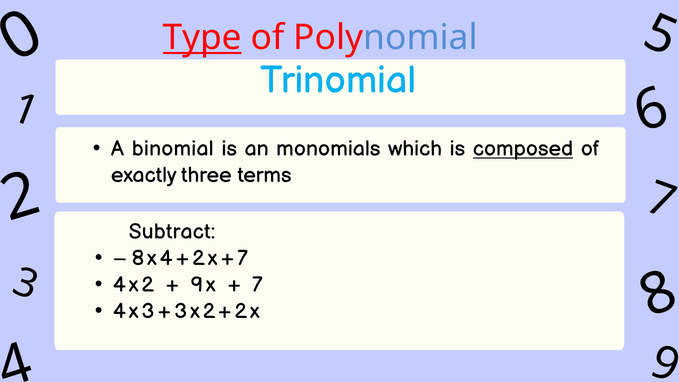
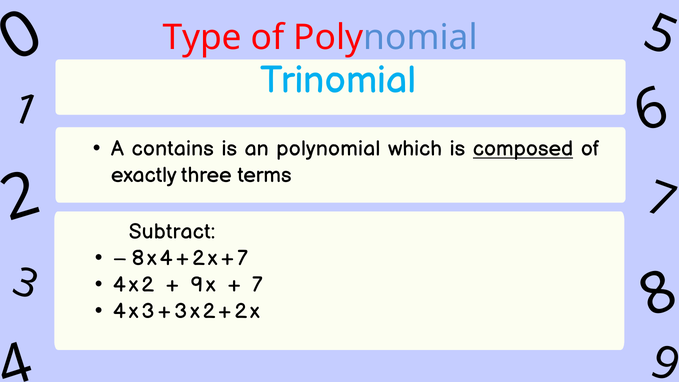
Type underline: present -> none (202, 38)
binomial: binomial -> contains (173, 149)
an monomials: monomials -> polynomial (328, 149)
